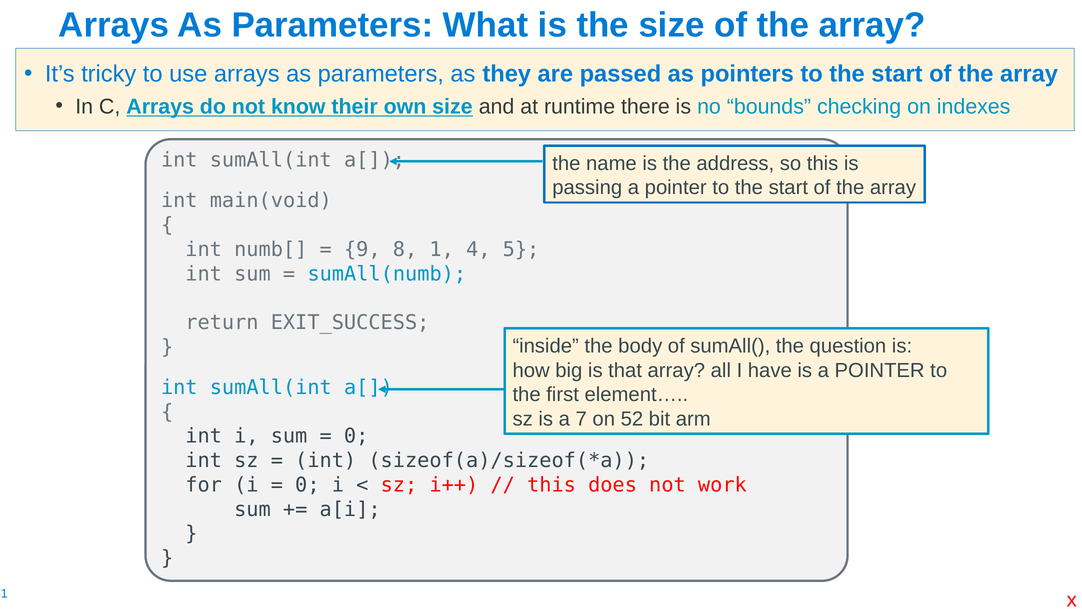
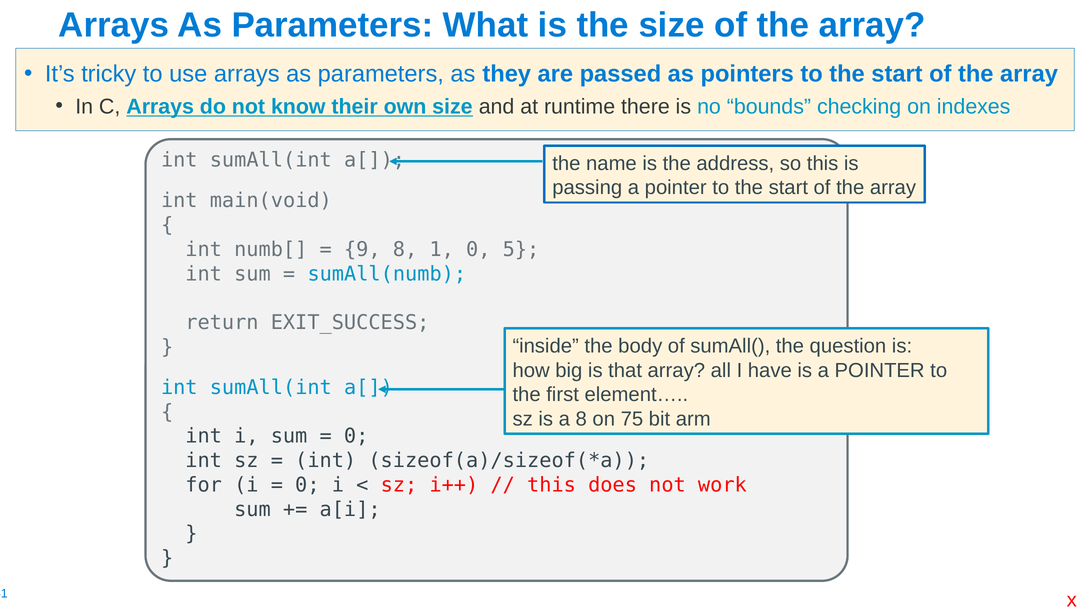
1 4: 4 -> 0 (478, 249)
a 7: 7 -> 8 (581, 419)
52: 52 -> 75 (632, 419)
